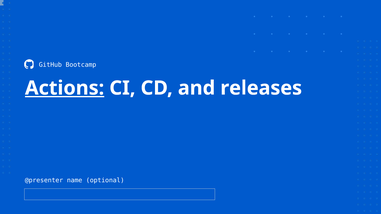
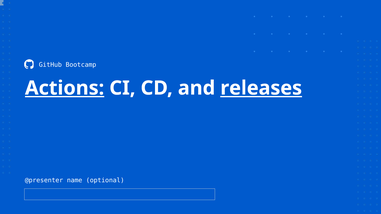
releases underline: none -> present (261, 88)
